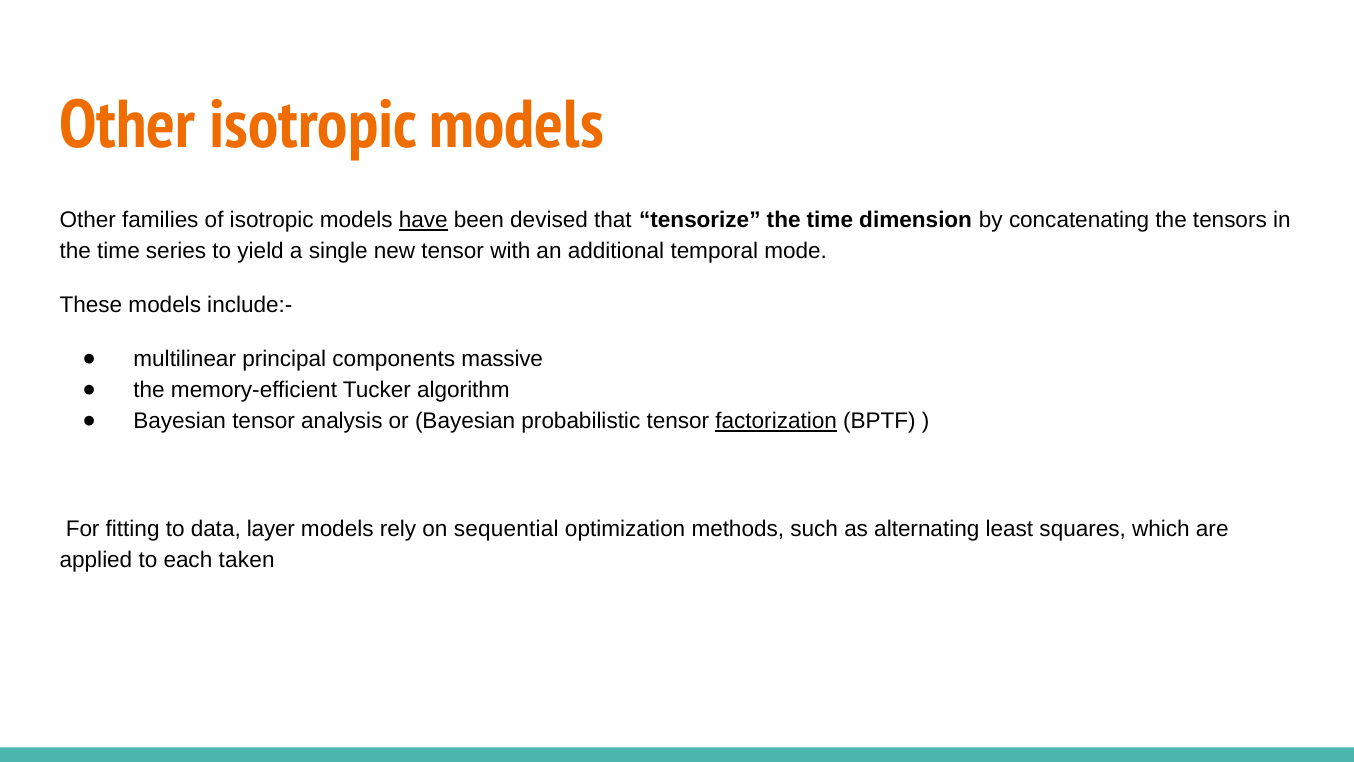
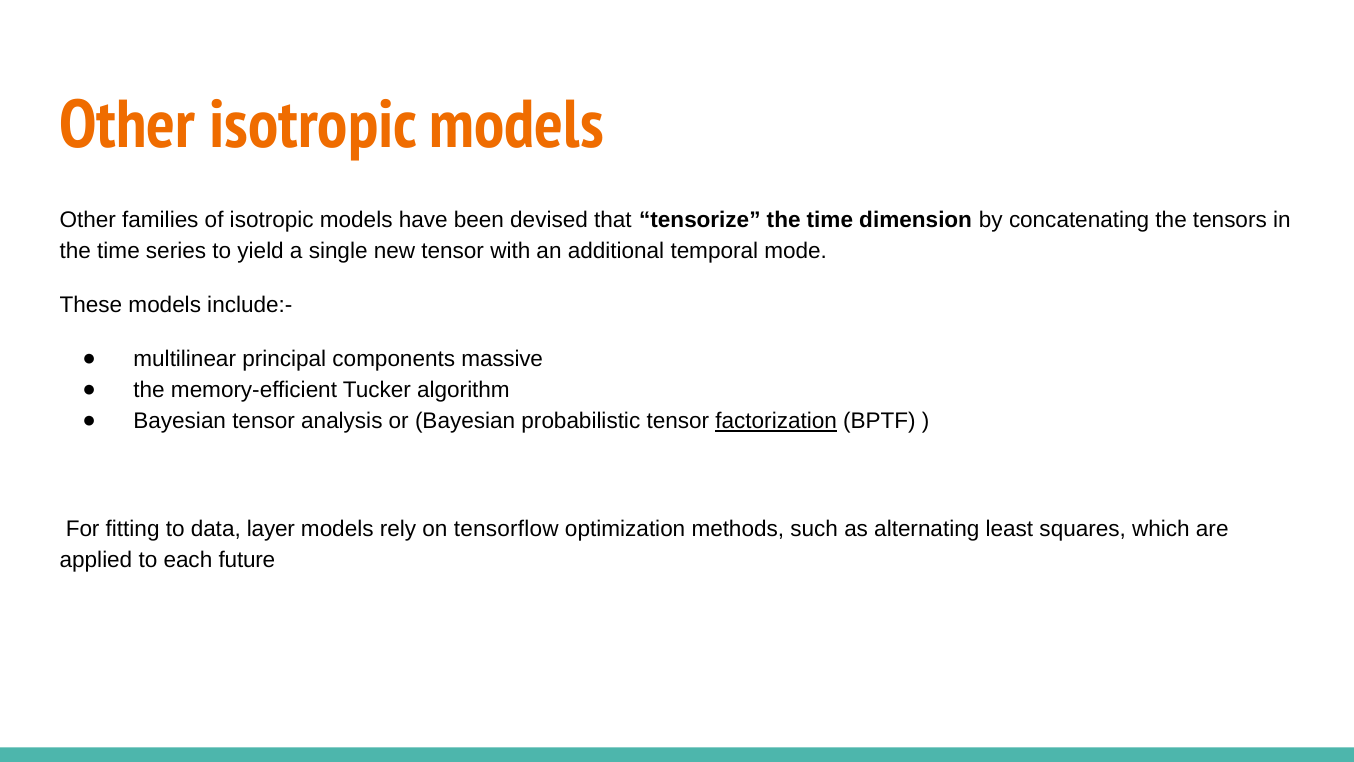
have underline: present -> none (423, 220)
sequential: sequential -> tensorflow (506, 528)
taken: taken -> future (247, 559)
